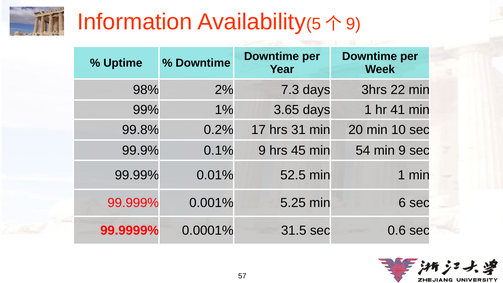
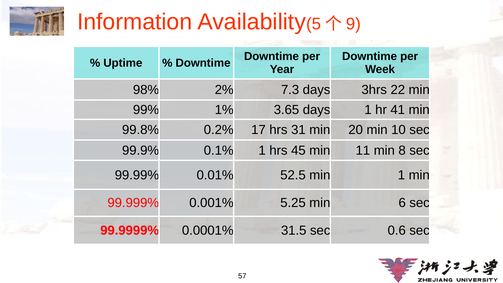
0.1% 9: 9 -> 1 (262, 150)
54: 54 -> 11 (363, 150)
min 9: 9 -> 8 (402, 150)
